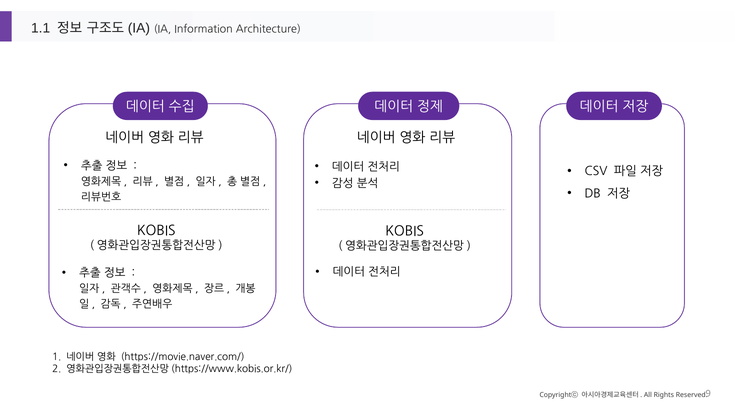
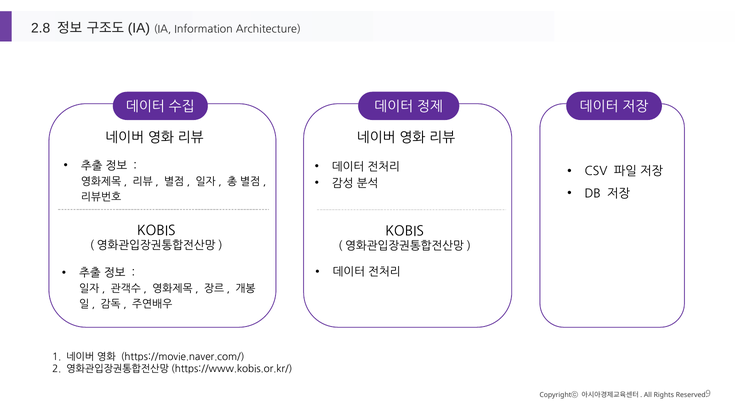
1.1: 1.1 -> 2.8 (41, 28)
